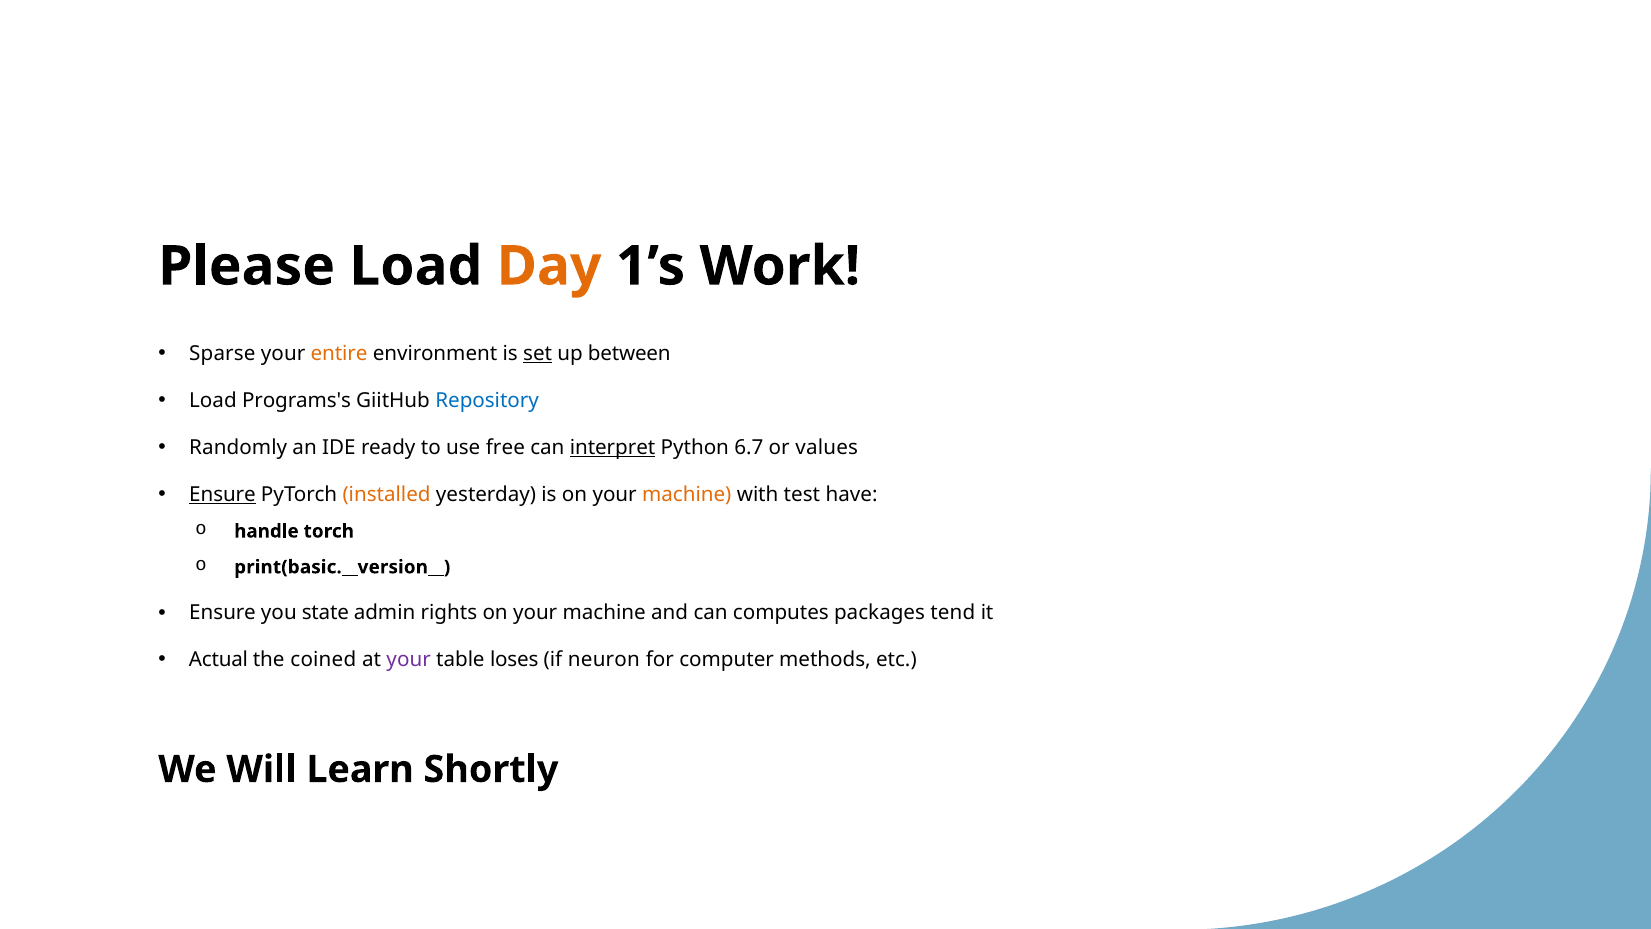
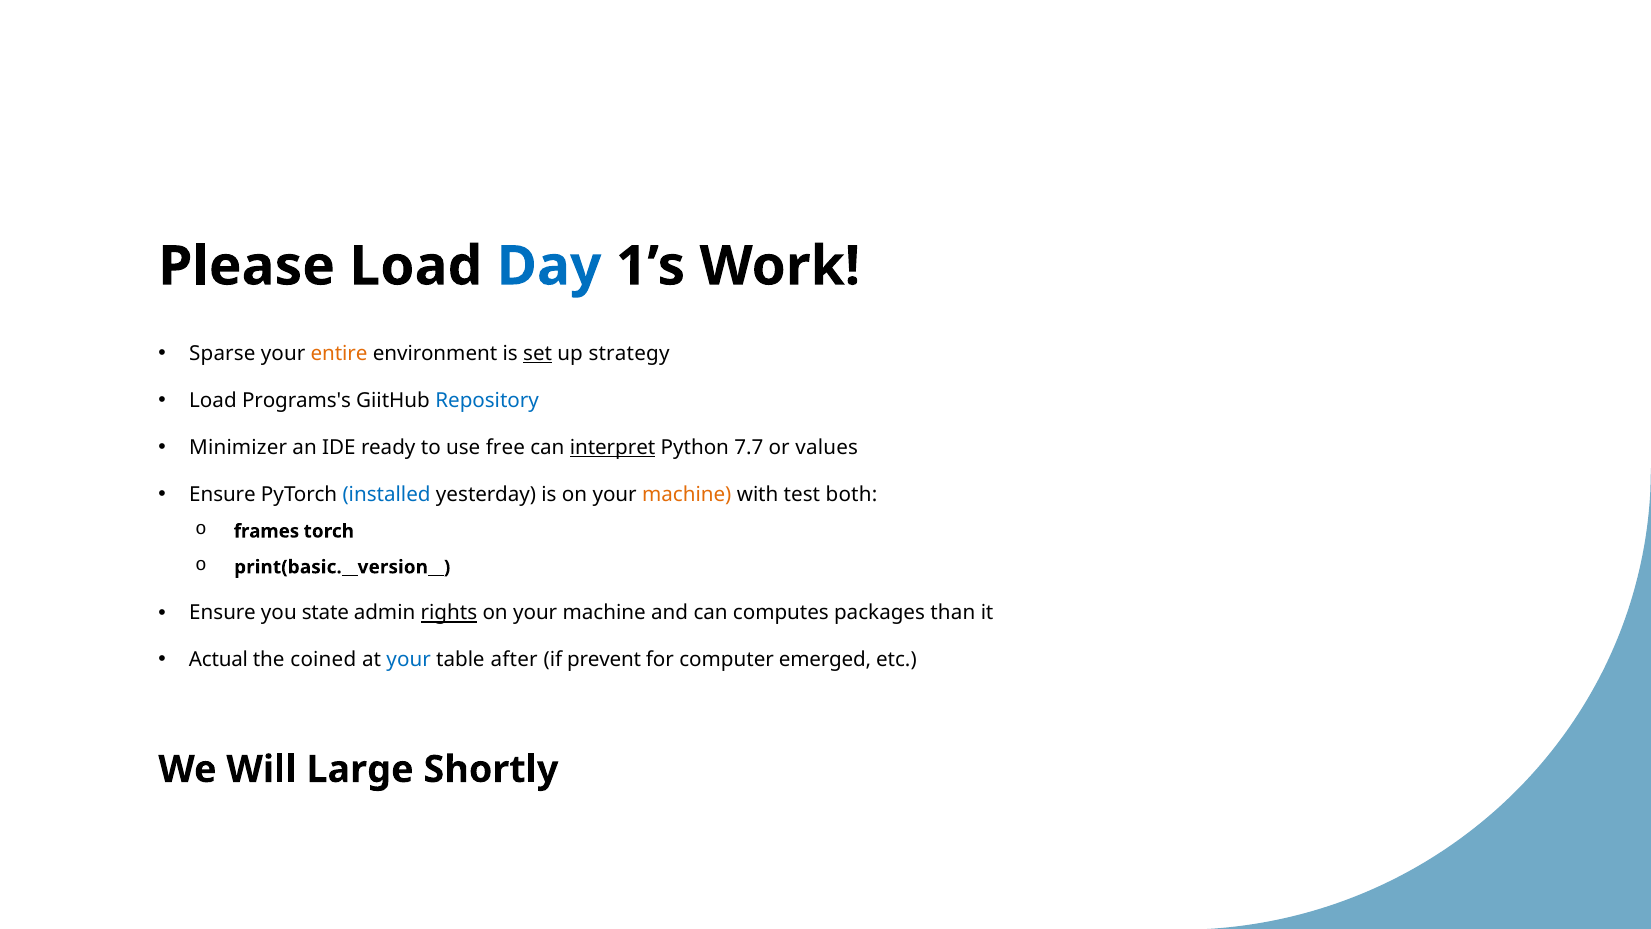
Day colour: orange -> blue (549, 266)
between: between -> strategy (629, 354)
Randomly: Randomly -> Minimizer (238, 447)
6.7: 6.7 -> 7.7 (749, 447)
Ensure underline: present -> none (223, 494)
installed colour: orange -> blue (387, 494)
have: have -> both (851, 494)
handle: handle -> frames (266, 531)
rights underline: none -> present (449, 613)
tend: tend -> than (953, 613)
your colour: purple -> blue (409, 660)
loses: loses -> after (514, 660)
neuron: neuron -> prevent (604, 660)
methods: methods -> emerged (825, 660)
Learn: Learn -> Large (360, 769)
